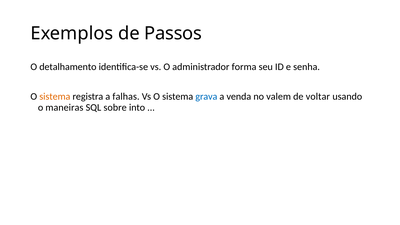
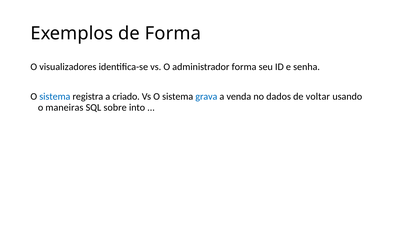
de Passos: Passos -> Forma (173, 34)
detalhamento: detalhamento -> visualizadores (68, 67)
sistema colour: orange -> blue (55, 97)
falhas: falhas -> criado (126, 97)
valem: valem -> dados (279, 97)
